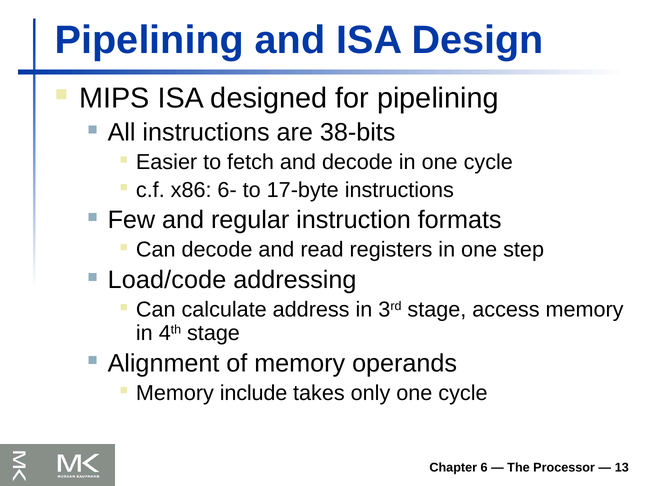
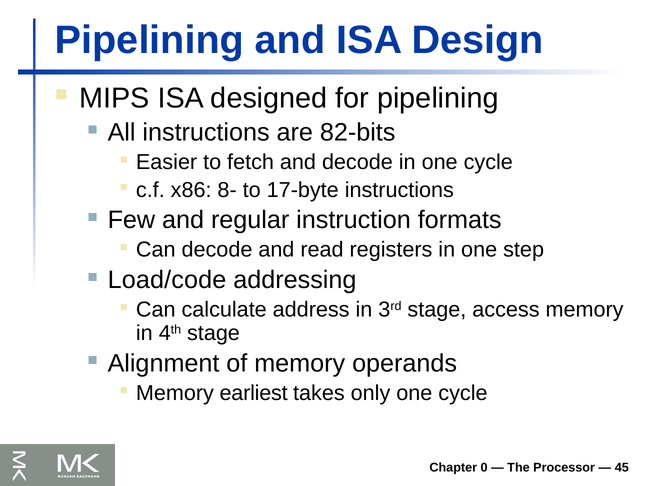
38-bits: 38-bits -> 82-bits (358, 133)
6-: 6- -> 8- (227, 190)
include: include -> earliest (254, 393)
6: 6 -> 0 (484, 468)
13: 13 -> 45 (622, 468)
